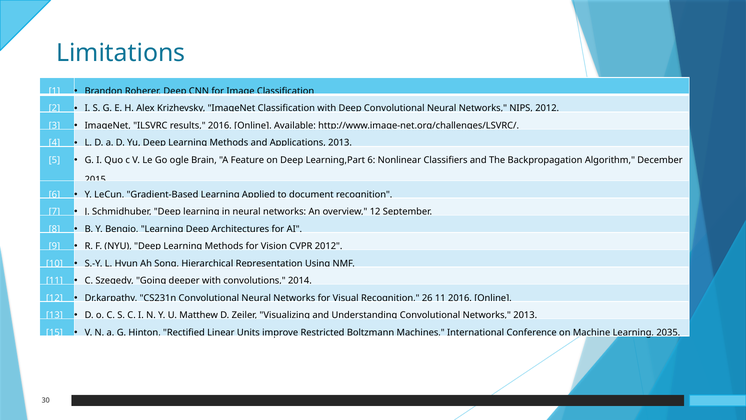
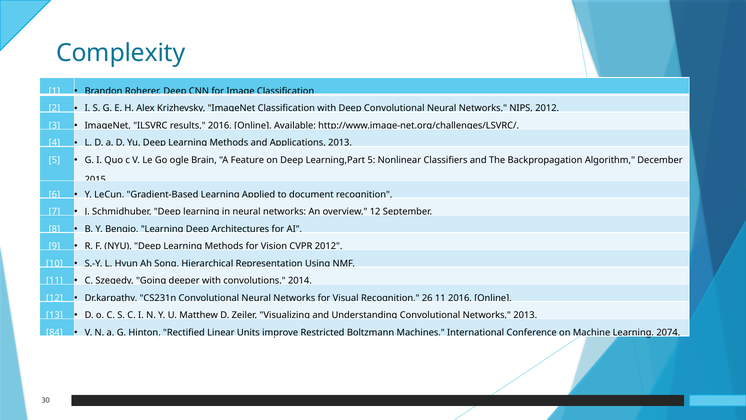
Limitations: Limitations -> Complexity (121, 53)
Learning,Part 6: 6 -> 5 (371, 160)
15: 15 -> 84 (54, 332)
2035: 2035 -> 2074 (668, 332)
